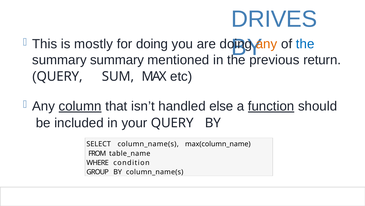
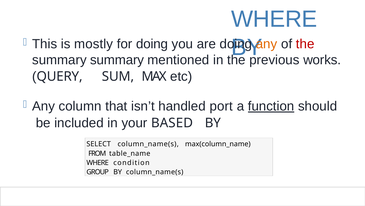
DRIVES: DRIVES -> WHERE (274, 19)
the colour: blue -> red (305, 44)
return: return -> works (322, 60)
column underline: present -> none (80, 106)
else: else -> port (221, 106)
your QUERY: QUERY -> BASED (172, 122)
